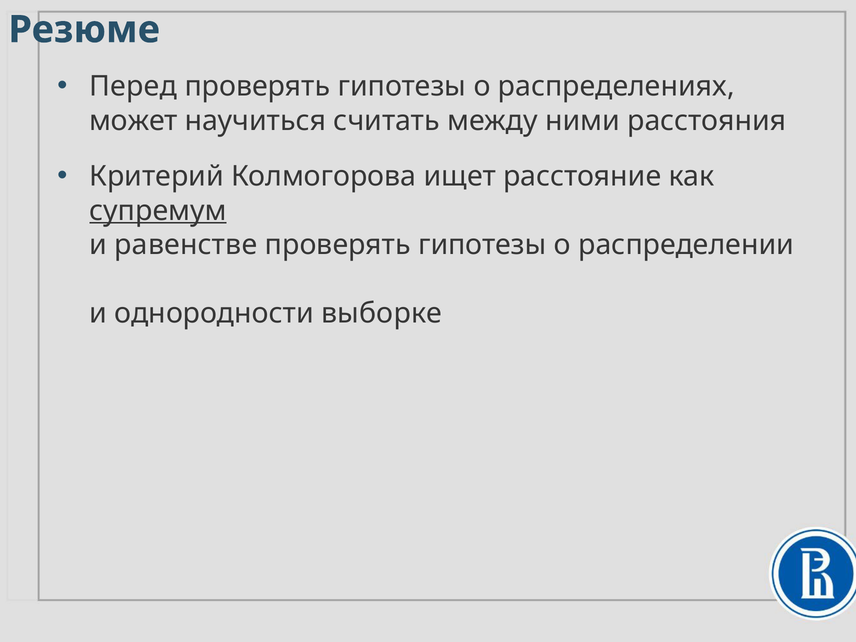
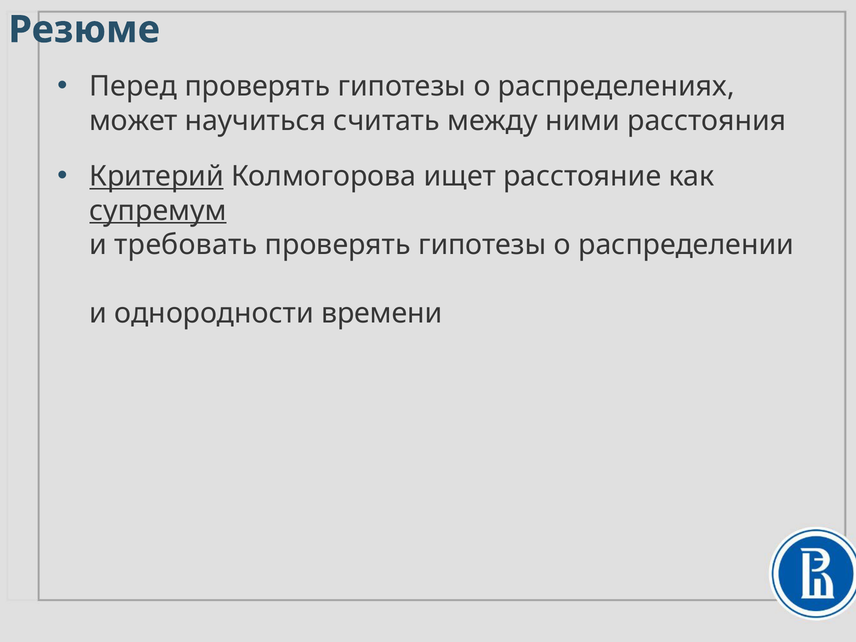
Критерий underline: none -> present (157, 176)
равенстве: равенстве -> требовать (186, 245)
выборке: выборке -> времени (382, 313)
